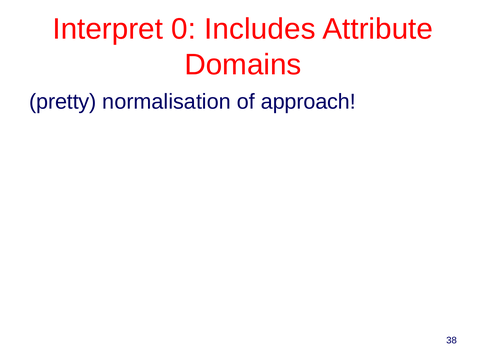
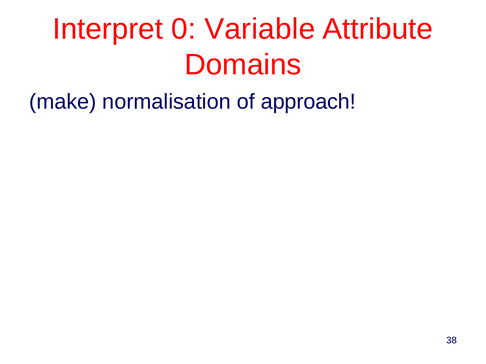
Includes: Includes -> Variable (260, 29)
pretty: pretty -> make (63, 102)
